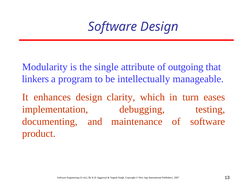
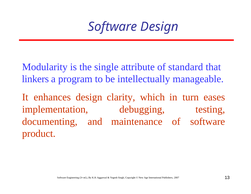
outgoing: outgoing -> standard (186, 67)
